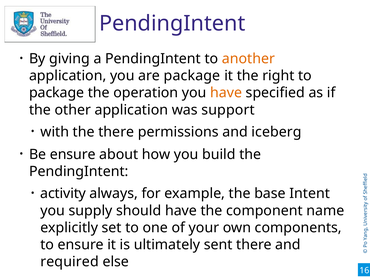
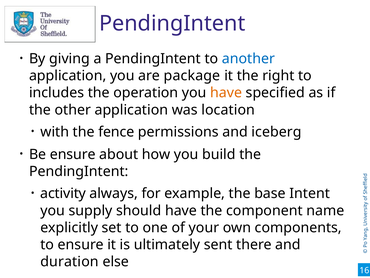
another colour: orange -> blue (248, 59)
package: package -> includes (57, 93)
support: support -> location (228, 110)
the there: there -> fence (116, 132)
required: required -> duration (70, 261)
